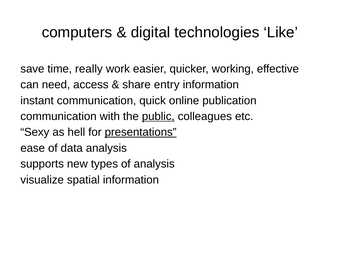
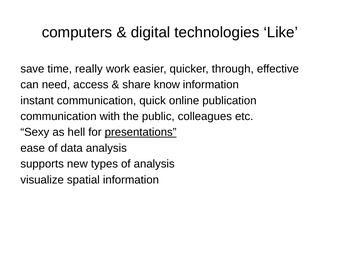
working: working -> through (233, 69)
entry: entry -> know (167, 85)
public underline: present -> none (158, 116)
